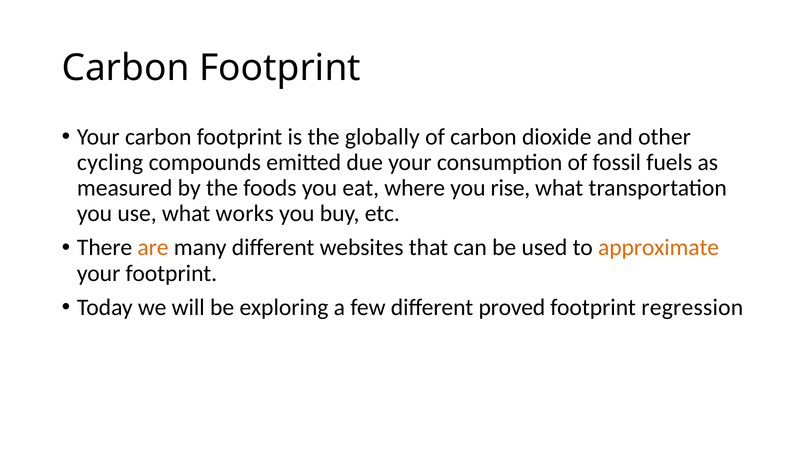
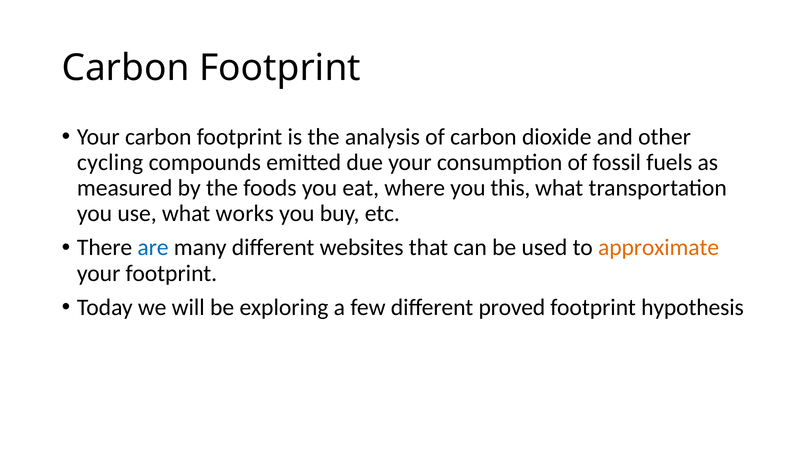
globally: globally -> analysis (382, 137)
rise: rise -> this (510, 188)
are colour: orange -> blue (153, 247)
regression: regression -> hypothesis (692, 307)
